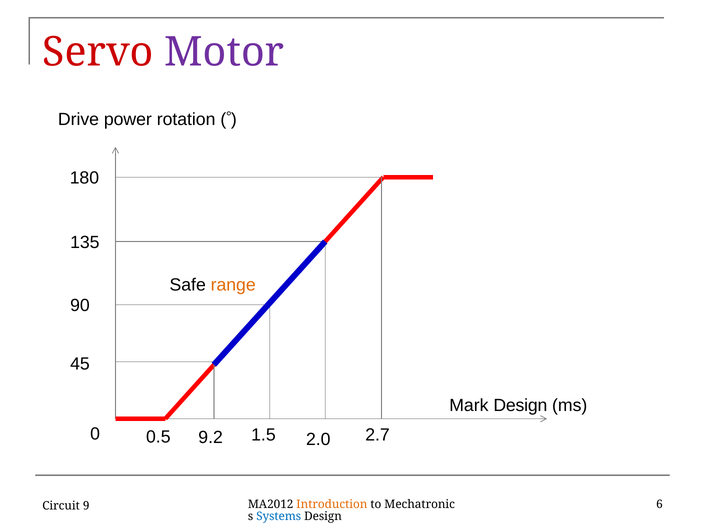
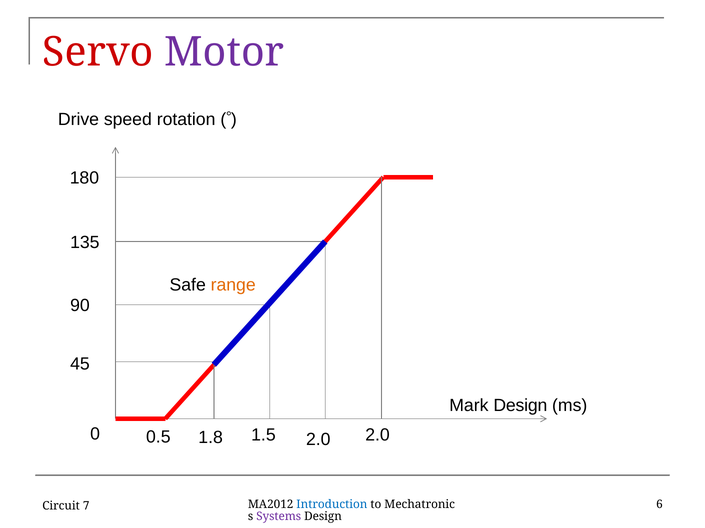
power: power -> speed (128, 120)
9.2: 9.2 -> 1.8 (211, 438)
2.0 2.7: 2.7 -> 2.0 (378, 435)
Introduction colour: orange -> blue (332, 505)
9: 9 -> 7 (86, 507)
Systems colour: blue -> purple (279, 517)
